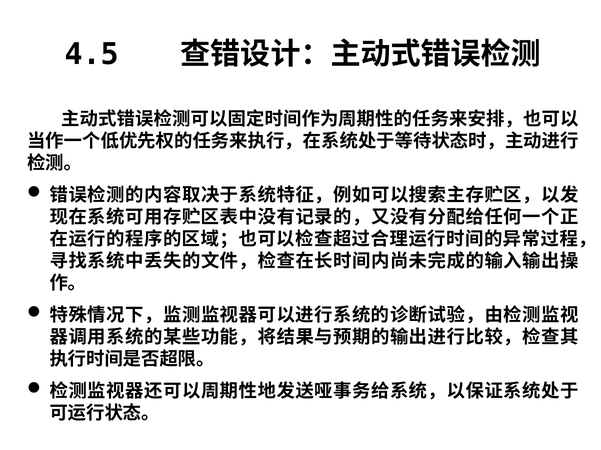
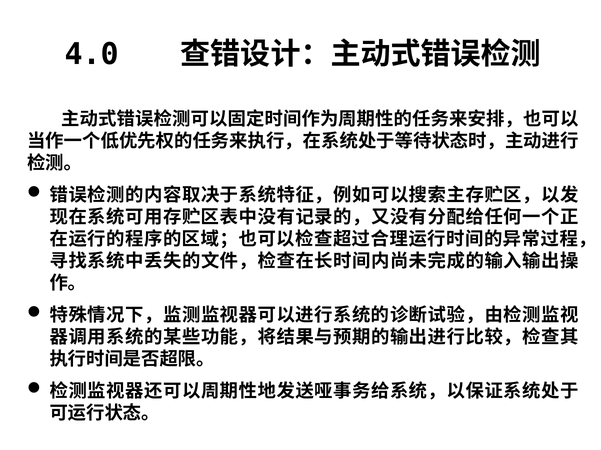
4.5: 4.5 -> 4.0 (92, 54)
